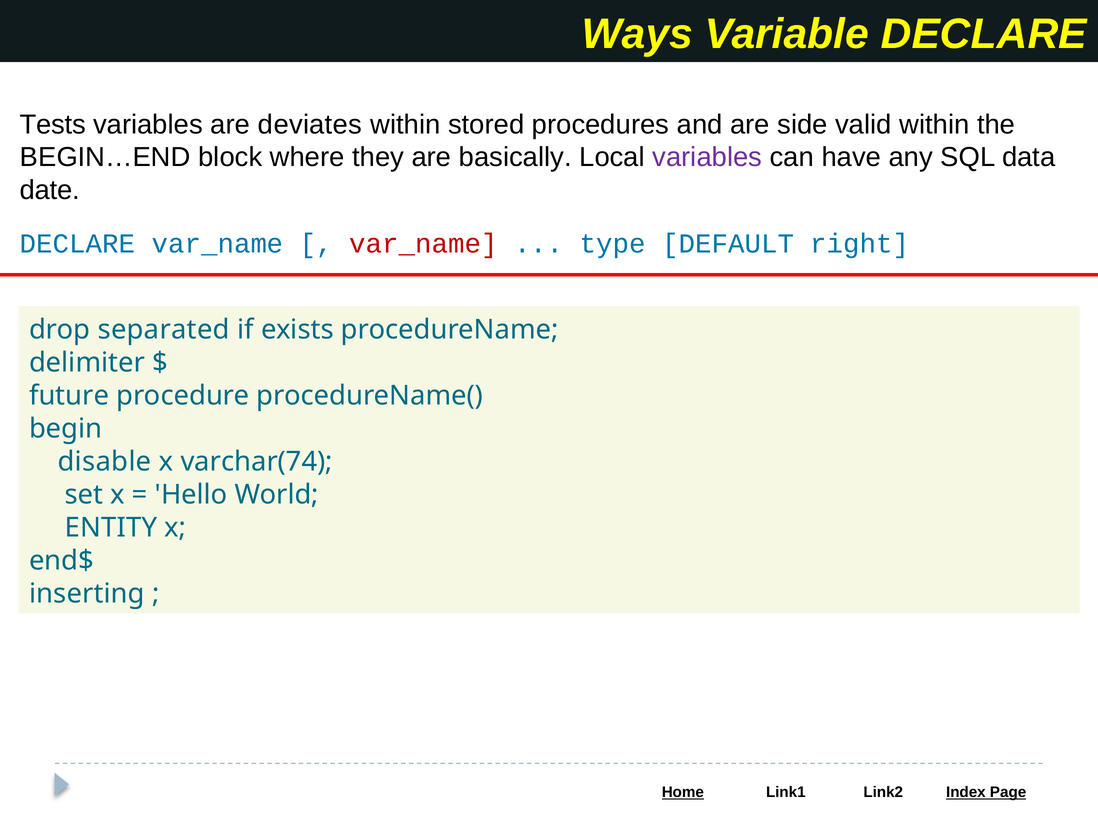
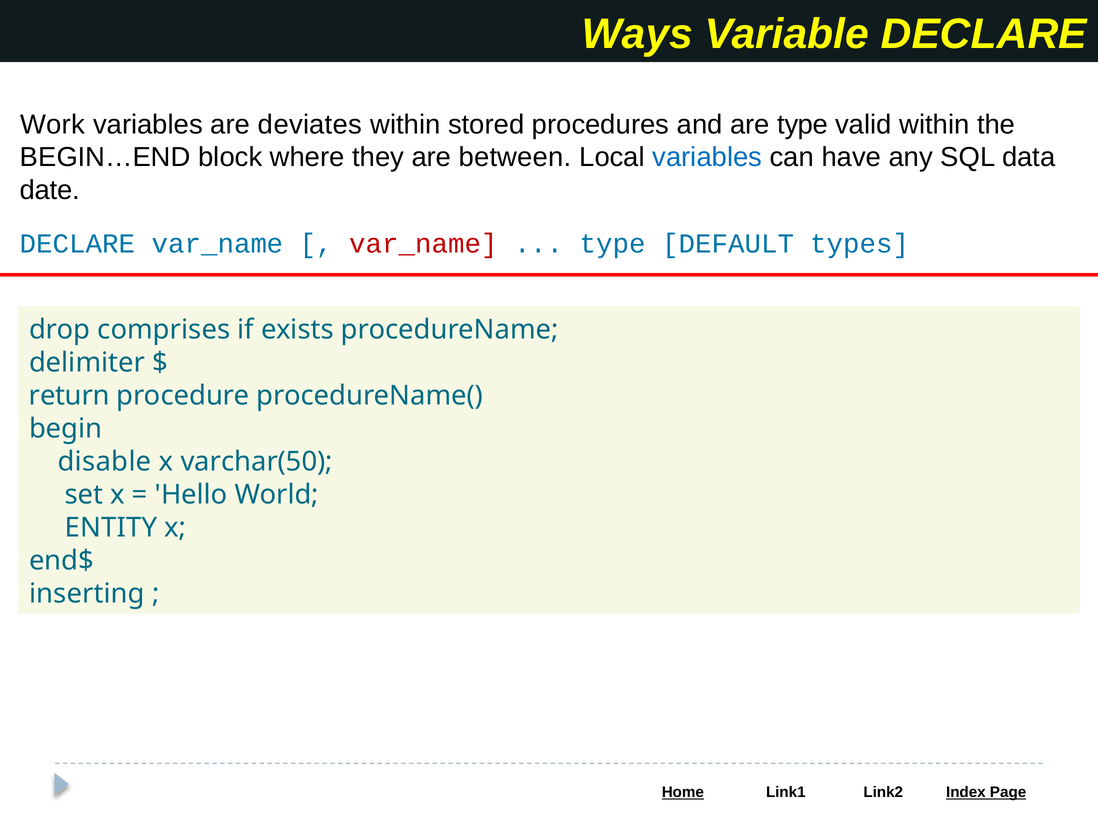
Tests: Tests -> Work (53, 124)
are side: side -> type (803, 124)
basically: basically -> between (515, 157)
variables colour: purple -> blue (707, 157)
right: right -> types (860, 243)
separated: separated -> comprises (164, 330)
future: future -> return (69, 396)
varchar(74: varchar(74 -> varchar(50 (257, 461)
